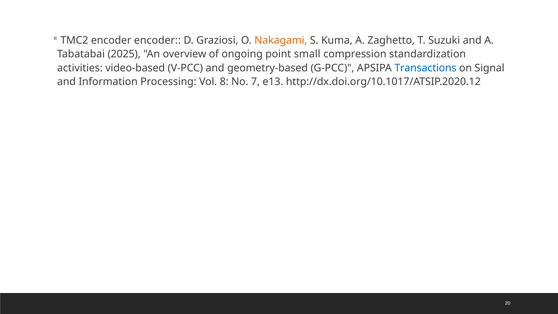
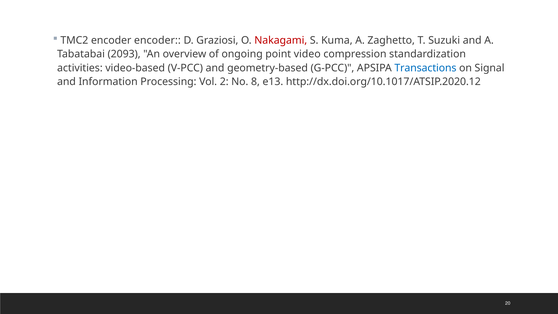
Nakagami colour: orange -> red (281, 40)
2025: 2025 -> 2093 (124, 54)
small: small -> video (307, 54)
8: 8 -> 2 (224, 82)
7: 7 -> 8 (255, 82)
